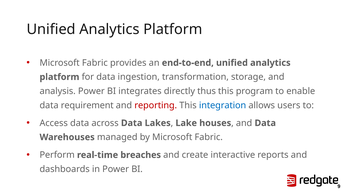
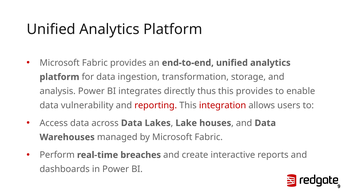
this program: program -> provides (254, 91)
requirement: requirement -> vulnerability (87, 105)
integration colour: blue -> red (223, 105)
